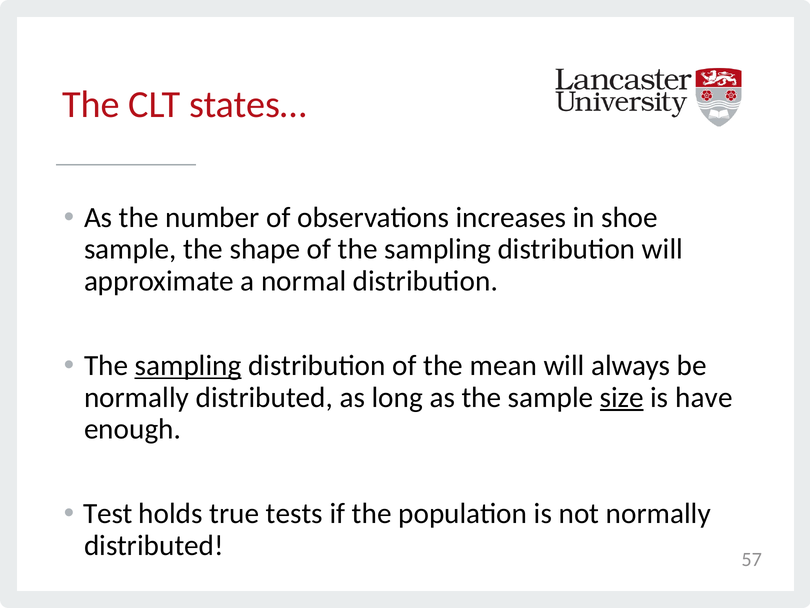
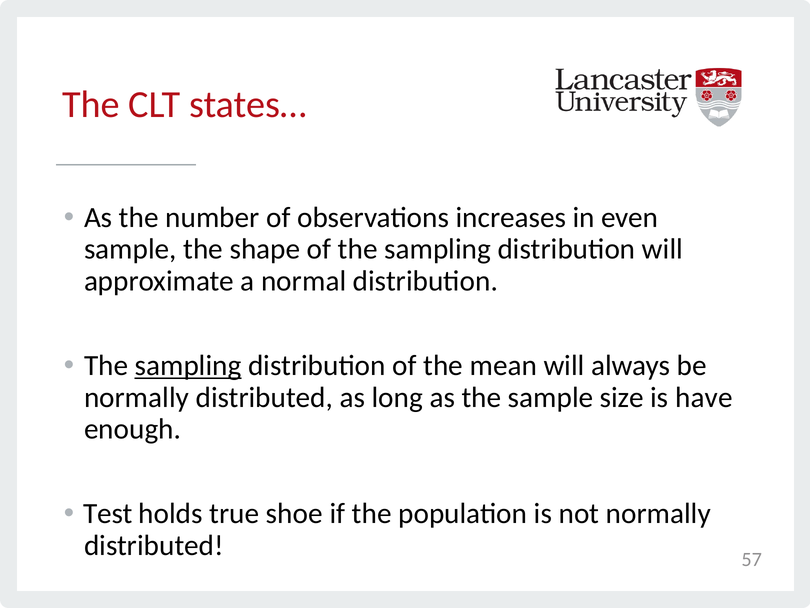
shoe: shoe -> even (630, 218)
size underline: present -> none (622, 397)
tests: tests -> shoe (294, 513)
